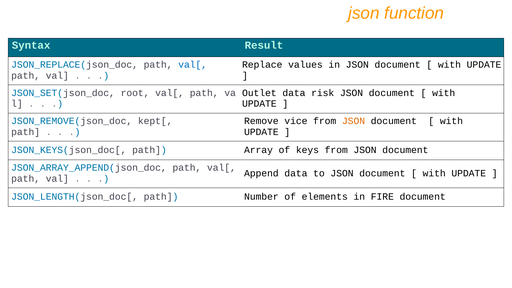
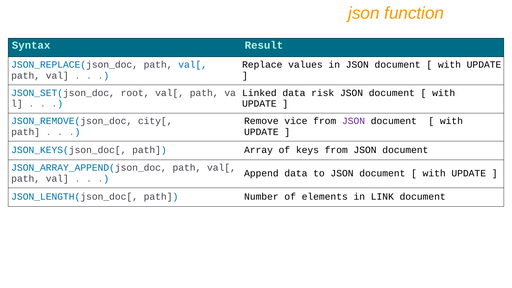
Outlet: Outlet -> Linked (259, 93)
kept[: kept[ -> city[ (155, 121)
JSON colour: orange -> purple (354, 121)
FIRE: FIRE -> LINK (382, 197)
